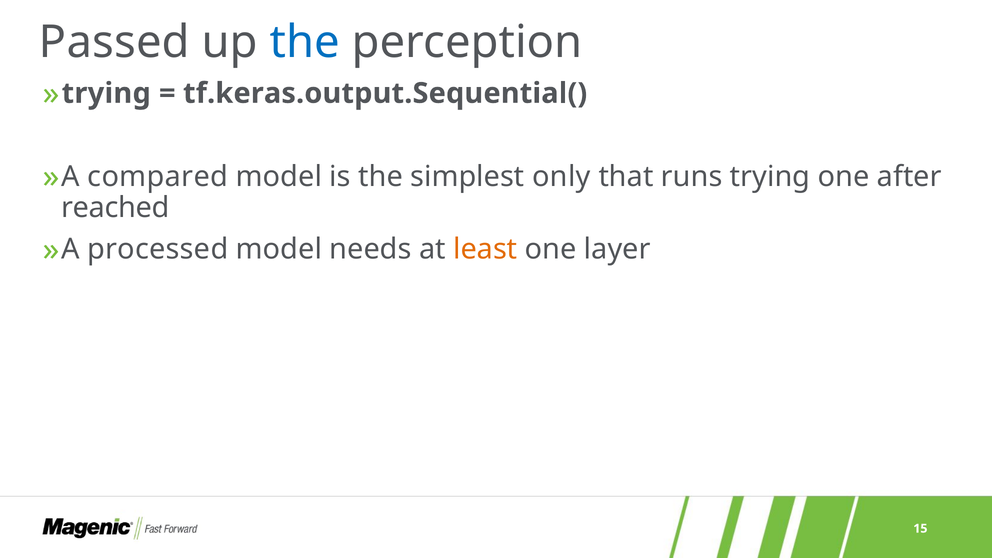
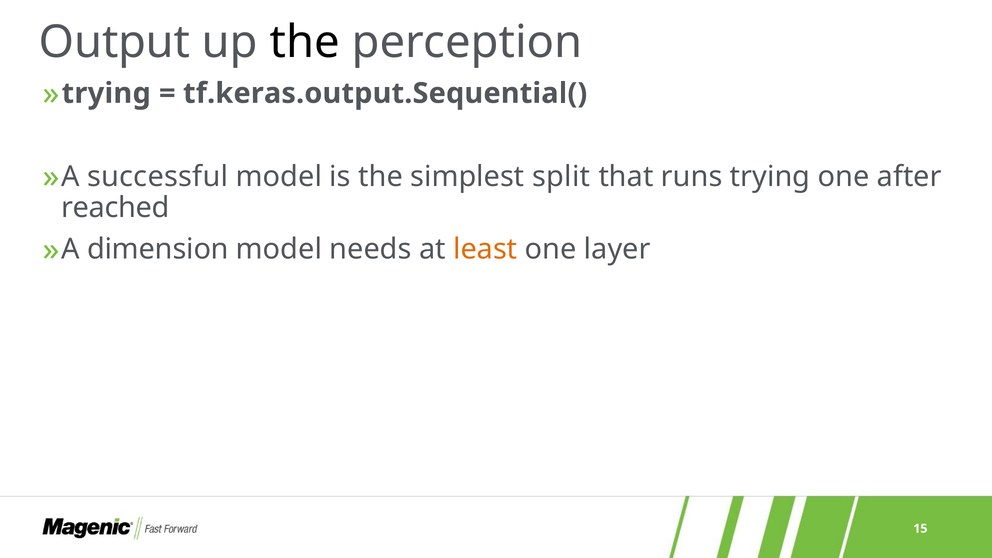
Passed: Passed -> Output (115, 42)
the colour: blue -> black (305, 42)
compared: compared -> successful (158, 177)
only: only -> split (561, 177)
processed: processed -> dimension (158, 249)
